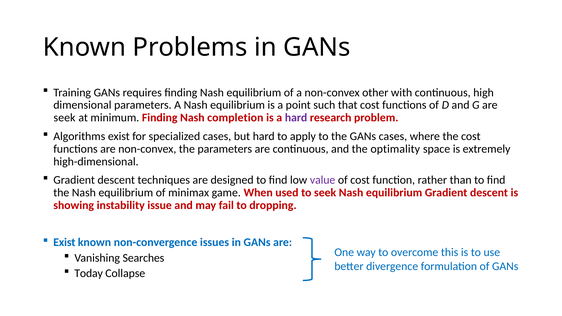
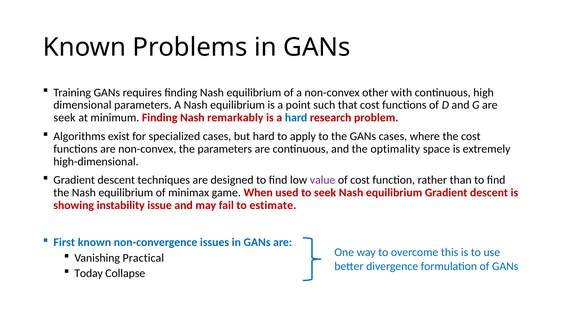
completion: completion -> remarkably (235, 118)
hard colour: purple -> blue (296, 118)
dropping: dropping -> estimate (273, 205)
Exist: Exist -> First (64, 242)
Searches: Searches -> Practical (143, 258)
